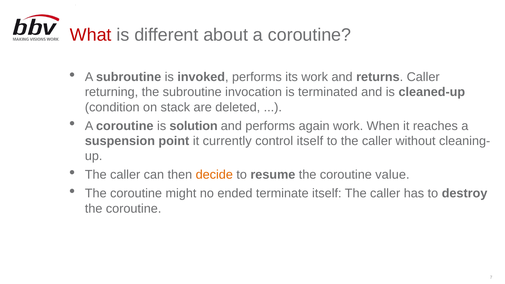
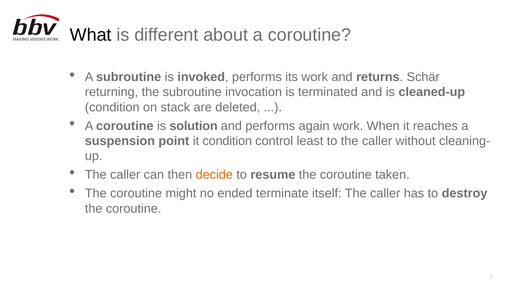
What colour: red -> black (91, 35)
returns Caller: Caller -> Schär (423, 77)
it currently: currently -> condition (227, 141)
control itself: itself -> least (310, 141)
value: value -> taken (392, 175)
